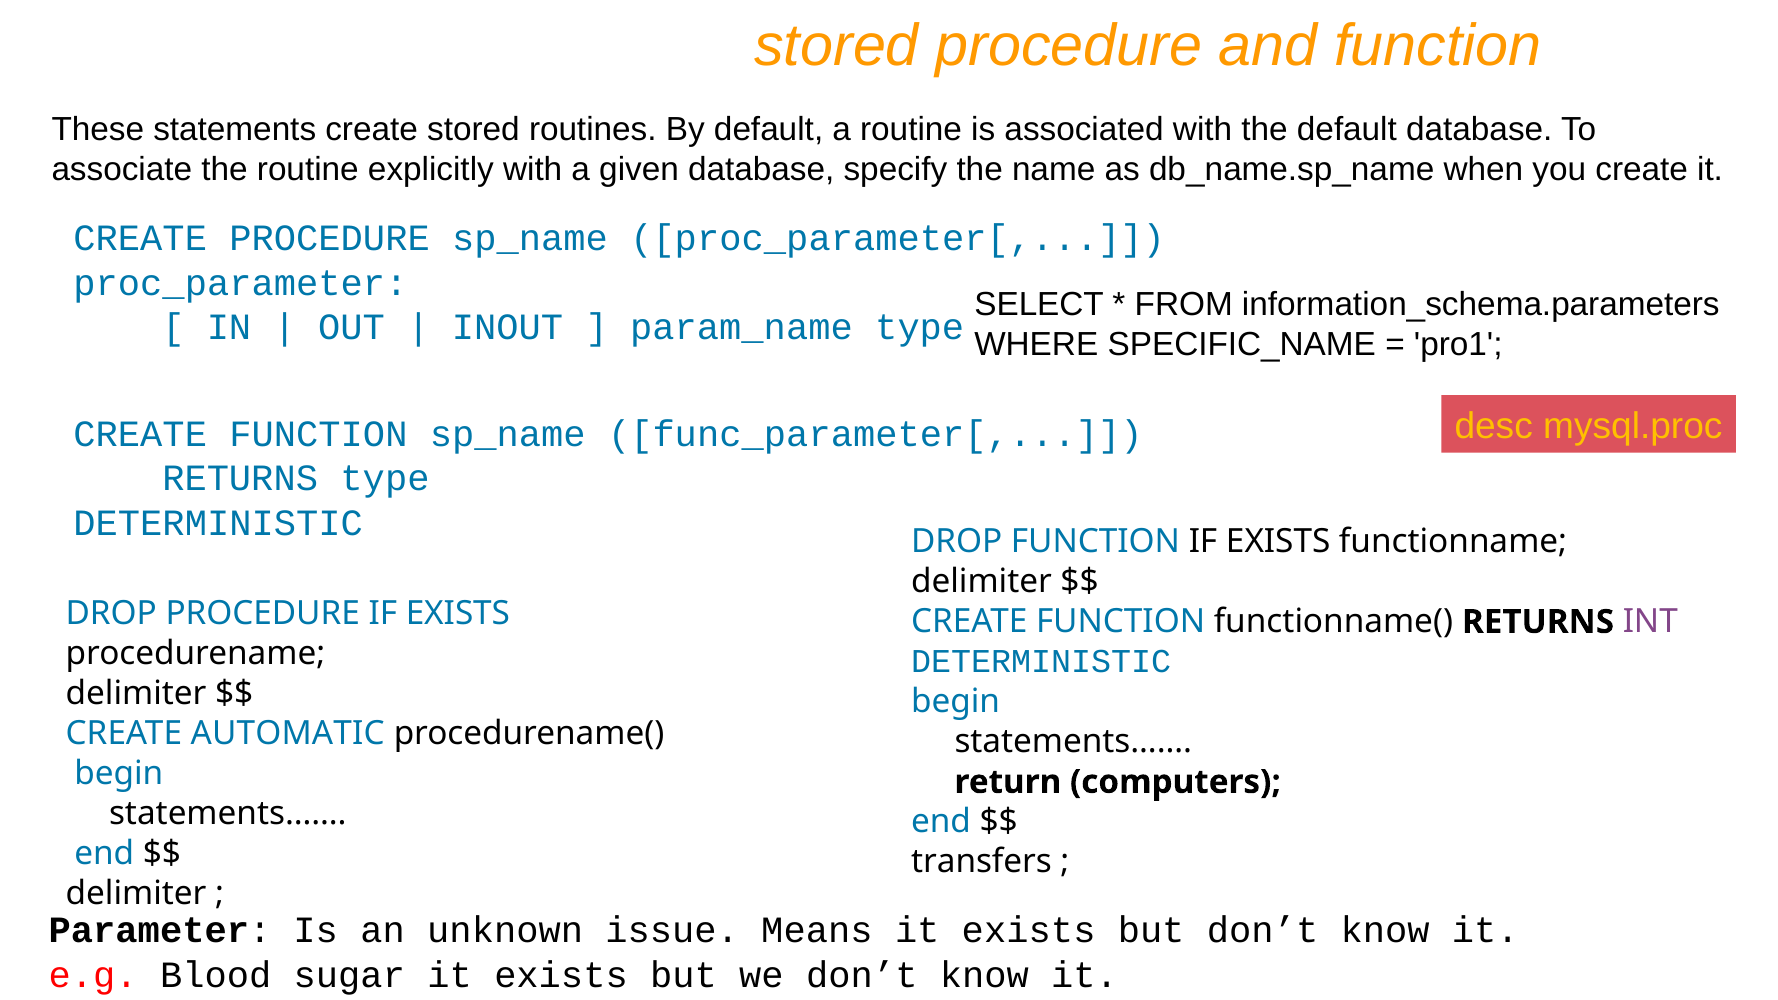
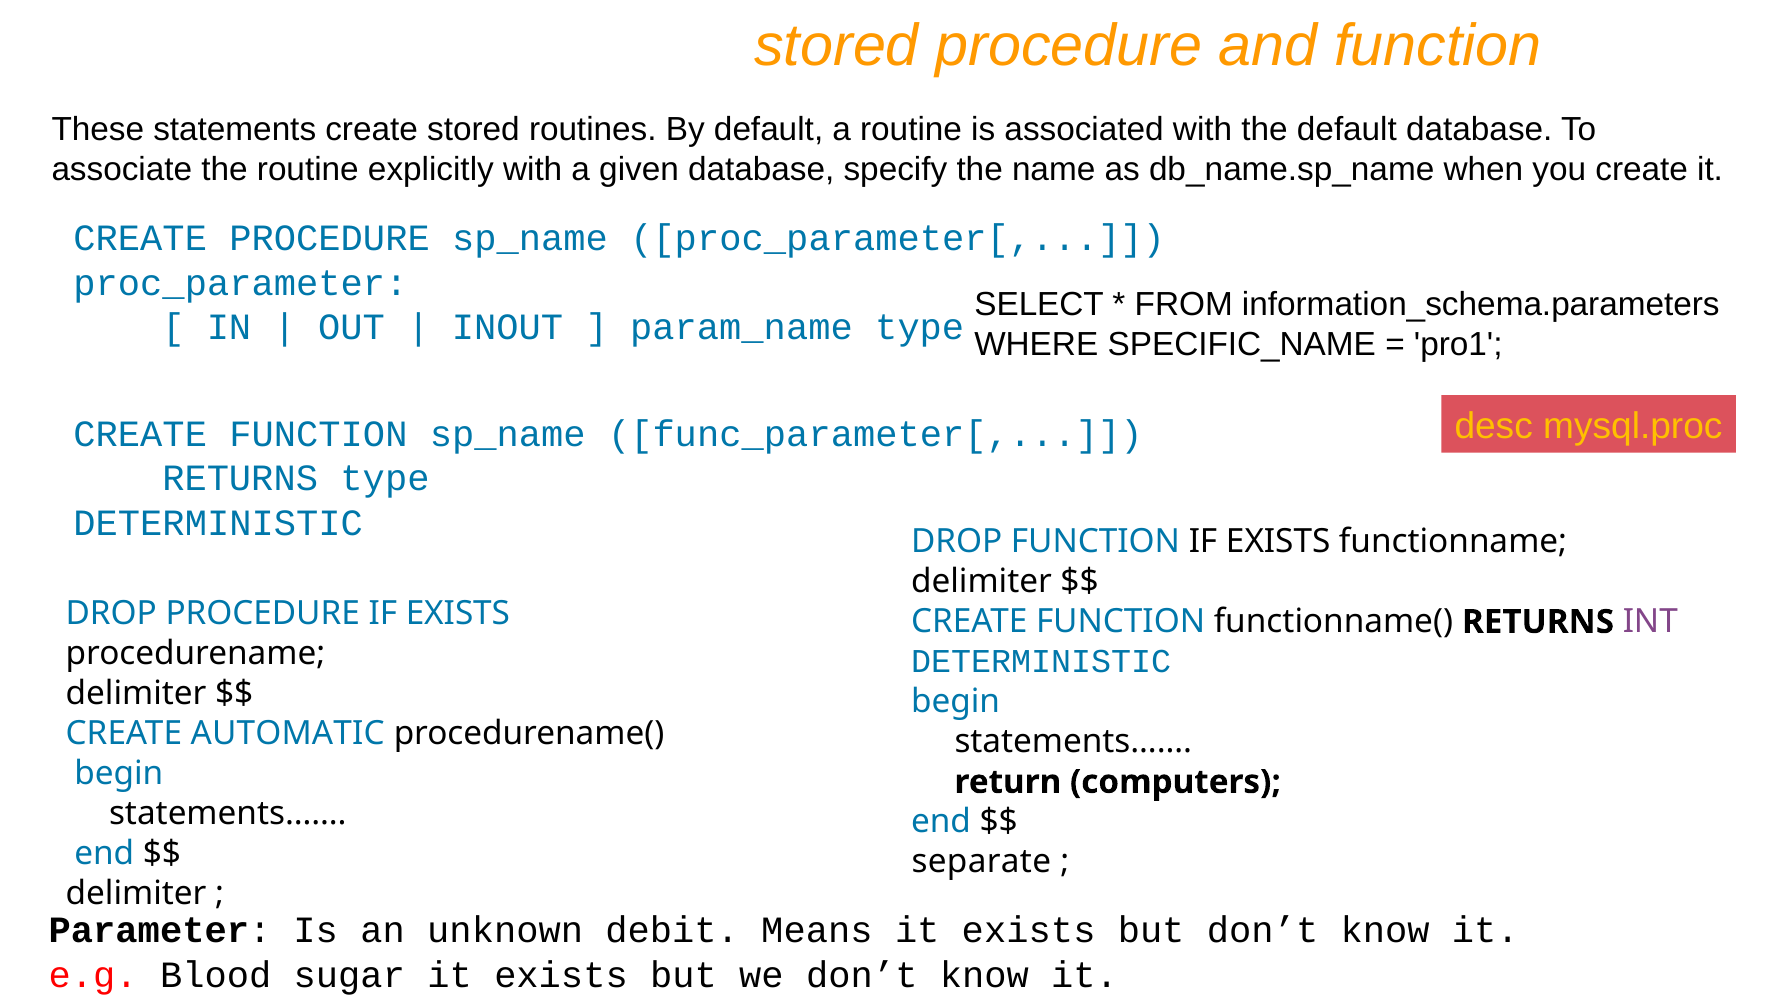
transfers: transfers -> separate (981, 862)
issue: issue -> debit (672, 930)
